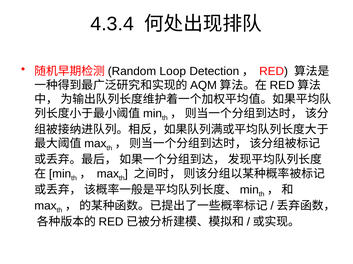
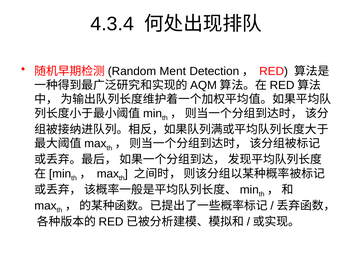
Loop: Loop -> Ment (173, 71)
